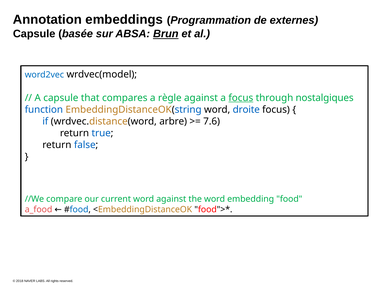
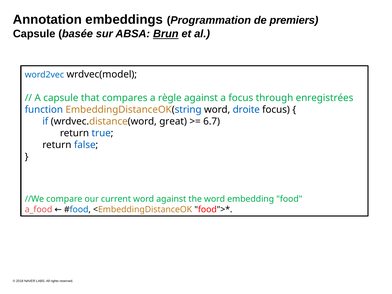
externes: externes -> premiers (294, 20)
focus underline: present -> none (241, 98)
nostalgiques: nostalgiques -> enregistrées (325, 98)
arbre: arbre -> great (173, 121)
7.6: 7.6 -> 6.7 (212, 121)
